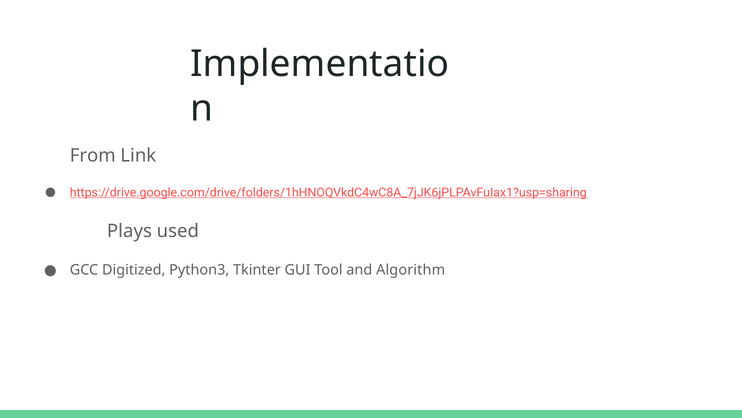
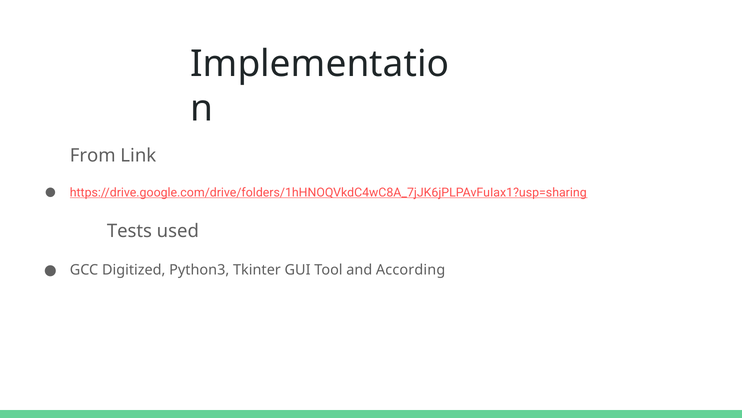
Plays: Plays -> Tests (129, 231)
Algorithm: Algorithm -> According (411, 270)
